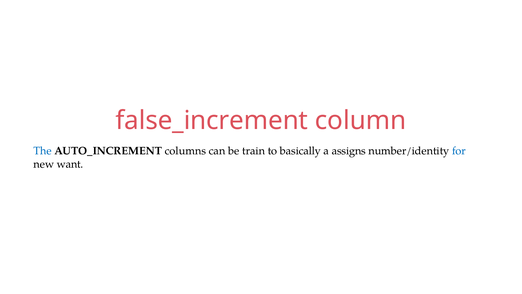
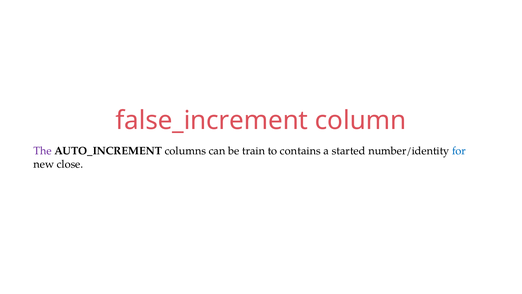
The colour: blue -> purple (43, 151)
basically: basically -> contains (300, 151)
assigns: assigns -> started (349, 151)
want: want -> close (70, 164)
